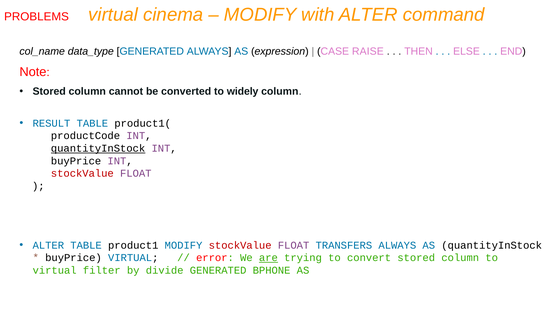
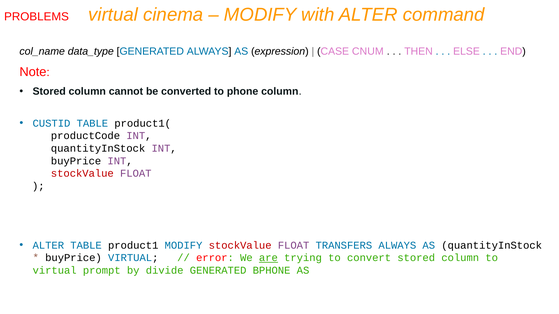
RAISE: RAISE -> CNUM (368, 51)
widely: widely -> phone (243, 92)
RESULT: RESULT -> CUSTID (51, 123)
quantityInStock underline: present -> none (98, 149)
filter: filter -> prompt (102, 271)
